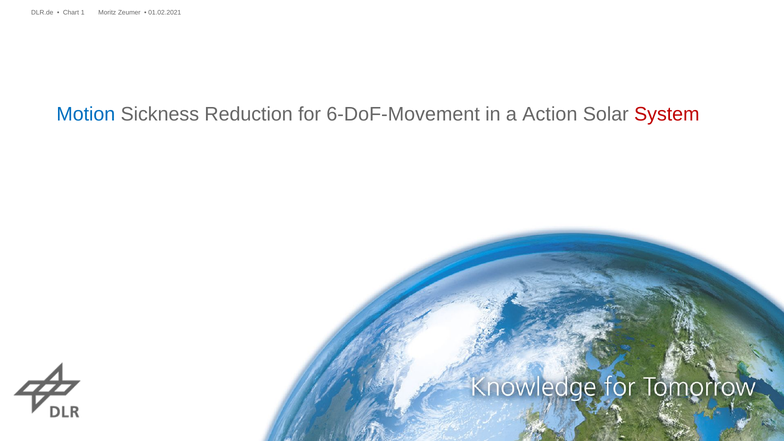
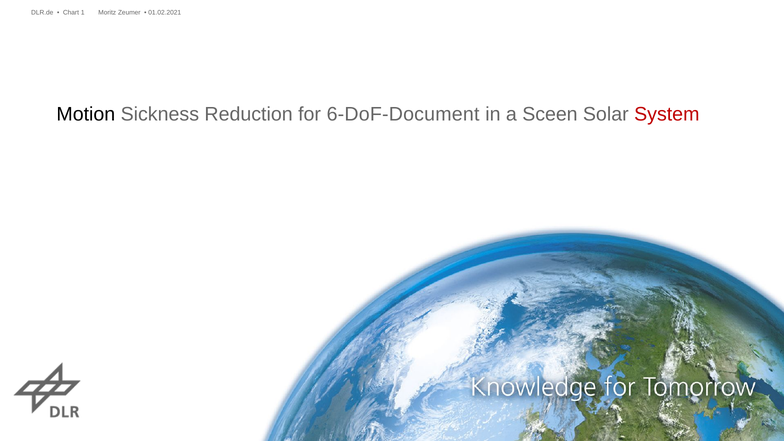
Motion colour: blue -> black (86, 114)
6-DoF-Movement: 6-DoF-Movement -> 6-DoF-Document (403, 114)
Action: Action -> Sceen (550, 114)
